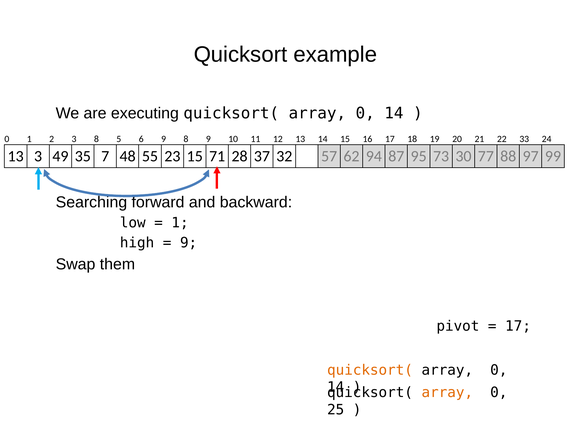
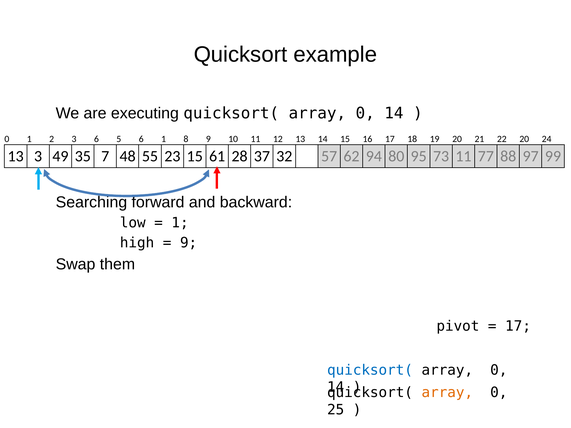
3 8: 8 -> 6 (96, 139)
6 9: 9 -> 1 (164, 139)
22 33: 33 -> 20 (524, 139)
71: 71 -> 61 (217, 156)
87: 87 -> 80 (396, 156)
73 30: 30 -> 11 (463, 156)
quicksort( colour: orange -> blue (370, 370)
